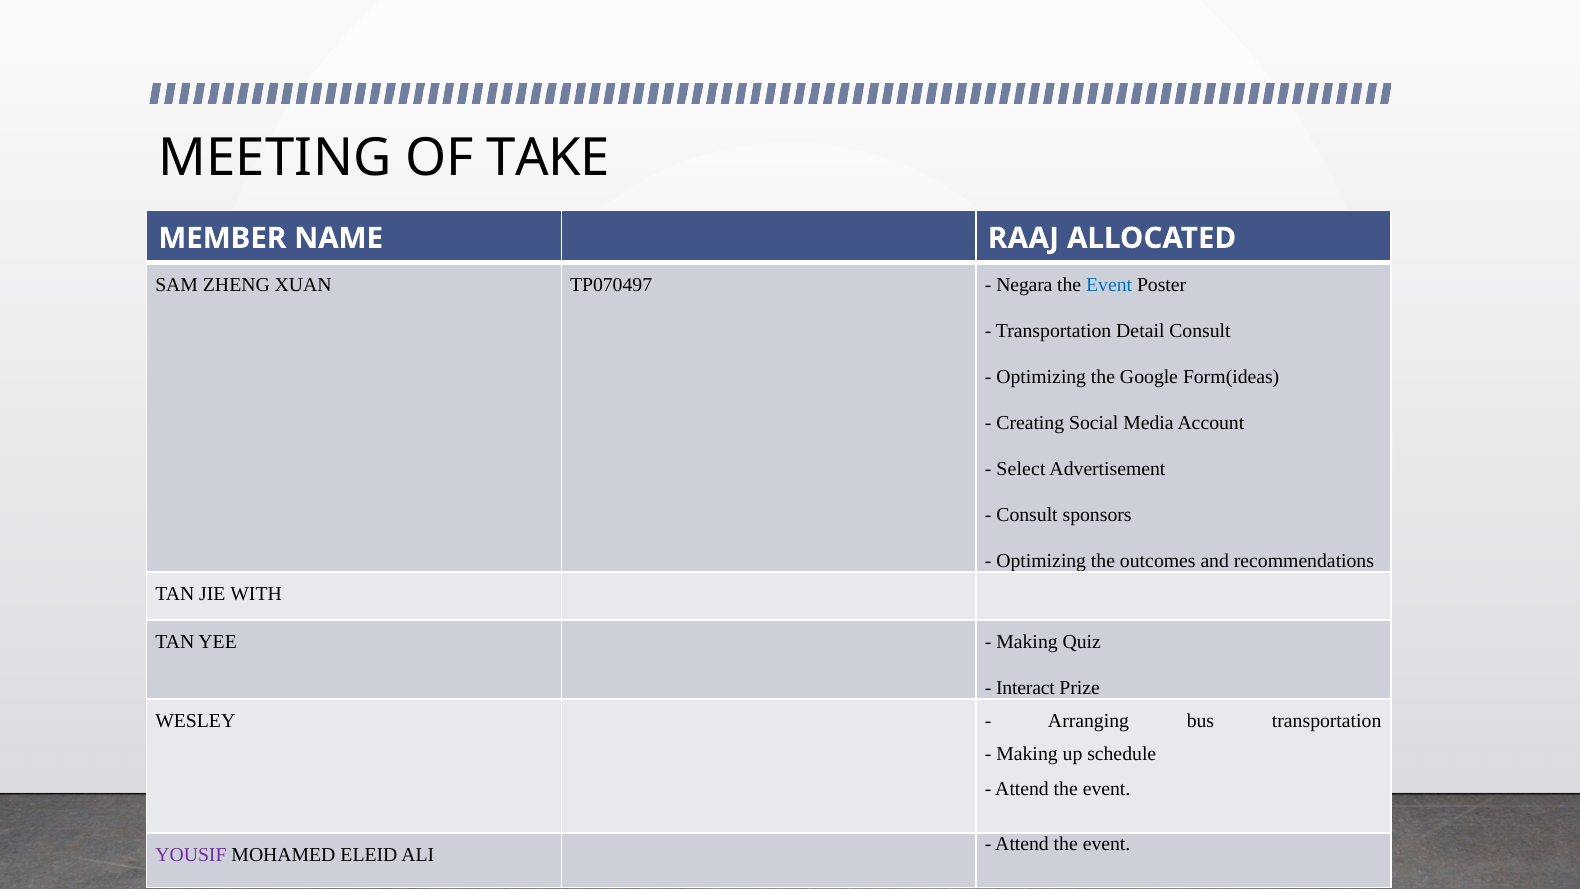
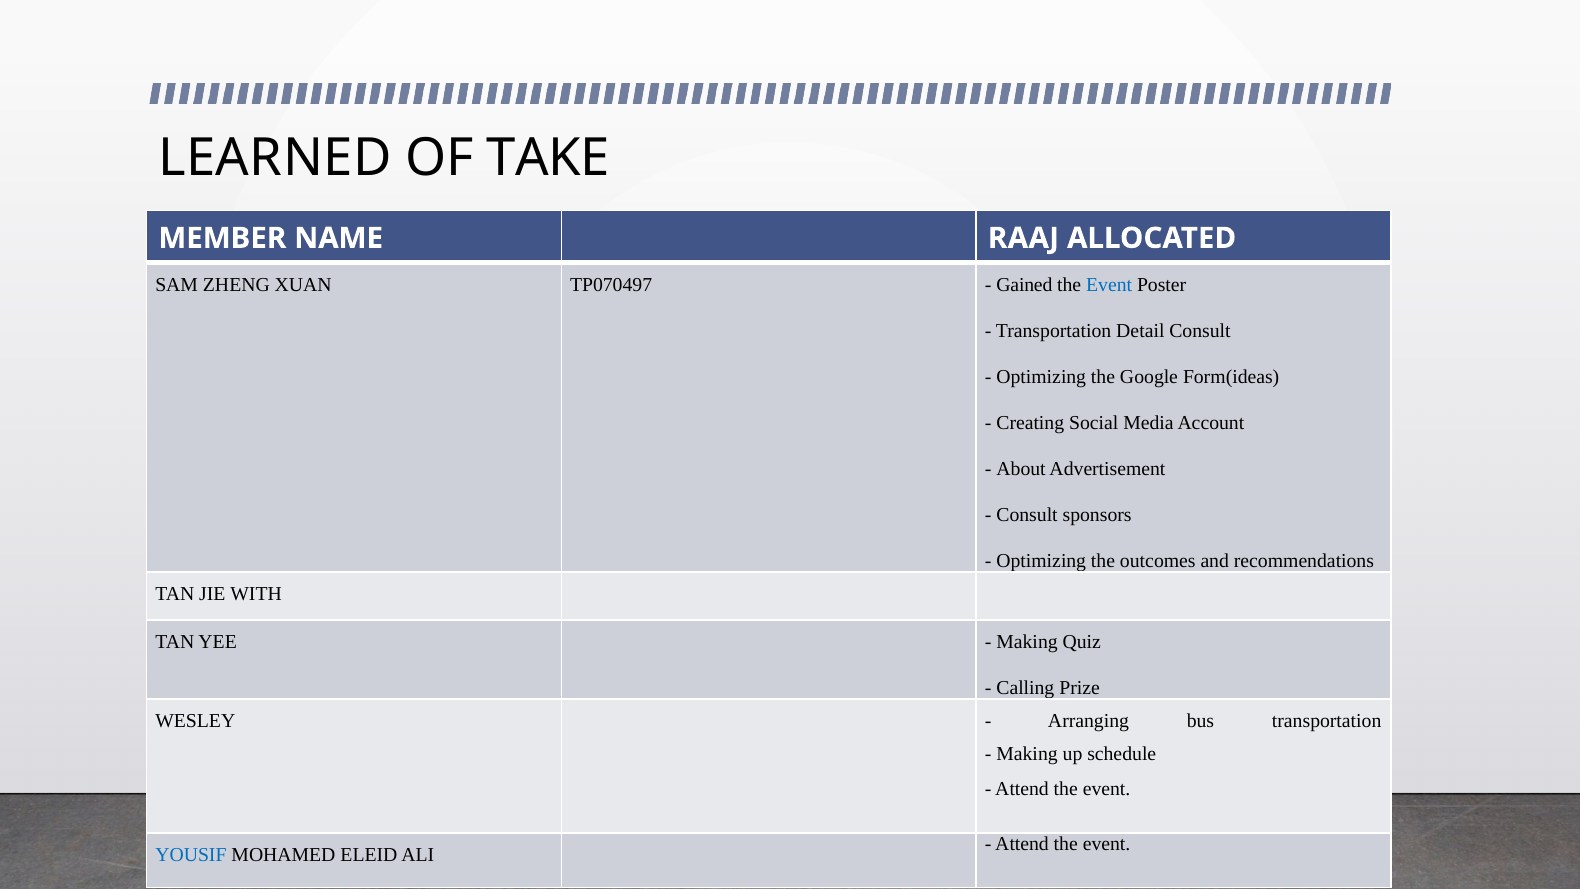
MEETING: MEETING -> LEARNED (275, 158)
Negara: Negara -> Gained (1024, 285)
Select: Select -> About (1021, 469)
Interact: Interact -> Calling (1025, 688)
YOUSIF colour: purple -> blue (191, 855)
